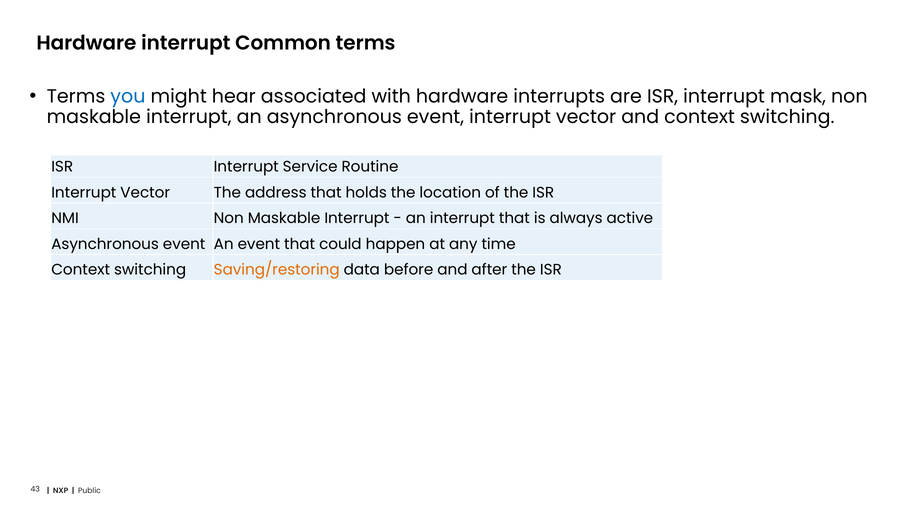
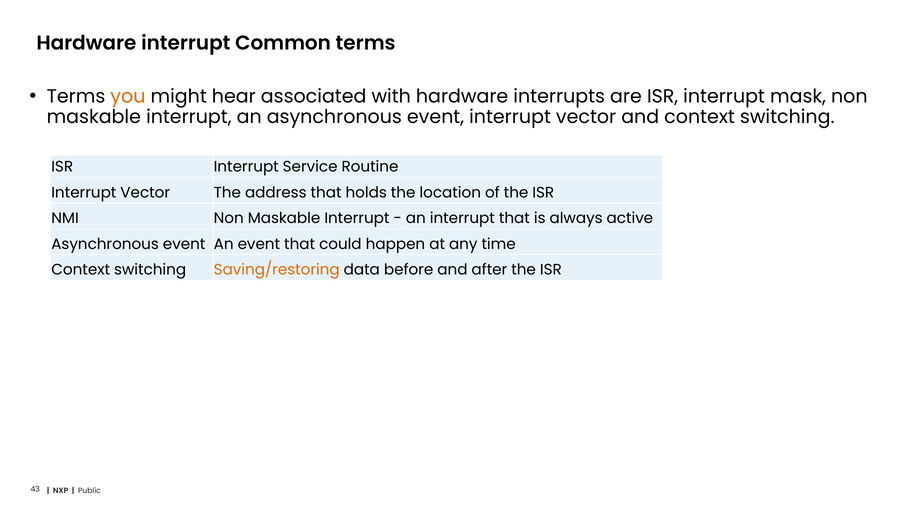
you colour: blue -> orange (128, 96)
